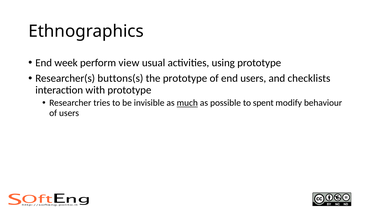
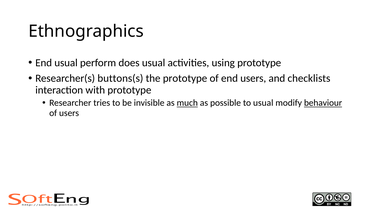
End week: week -> usual (66, 63)
view: view -> does (129, 63)
to spent: spent -> usual (263, 103)
behaviour underline: none -> present (323, 103)
